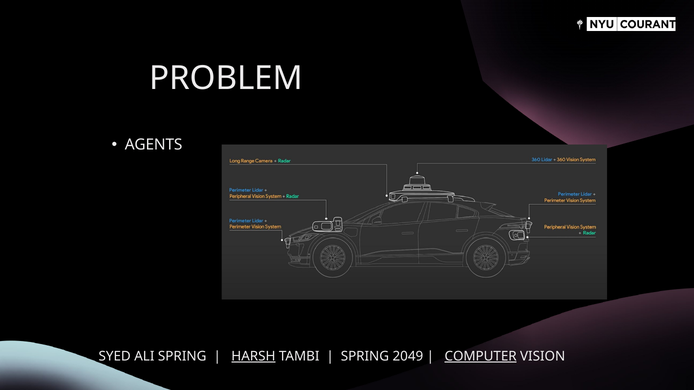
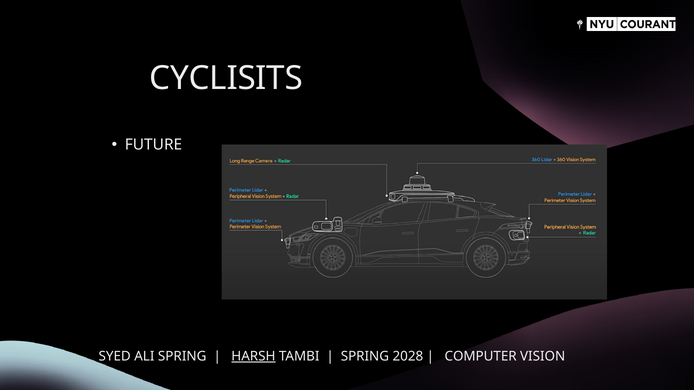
PROBLEM: PROBLEM -> CYCLISITS (226, 78)
AGENTS: AGENTS -> FUTURE (153, 145)
2049: 2049 -> 2028 (408, 357)
COMPUTER underline: present -> none (481, 357)
